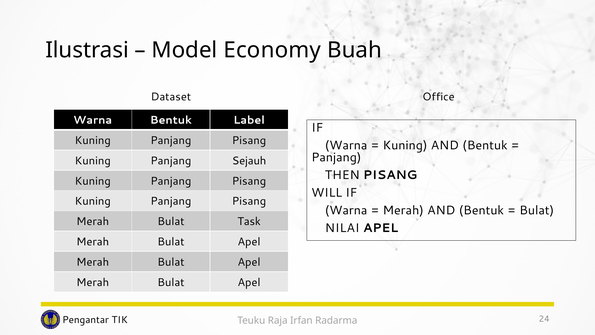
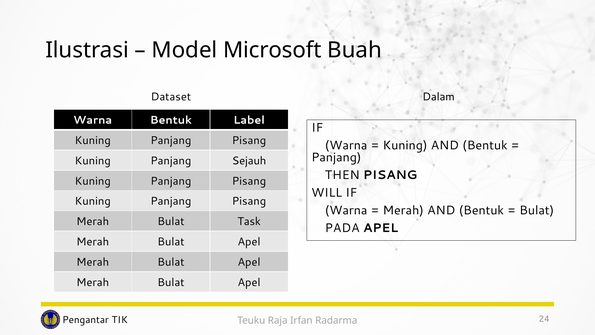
Economy: Economy -> Microsoft (272, 50)
Office: Office -> Dalam (439, 97)
NILAI: NILAI -> PADA (342, 228)
